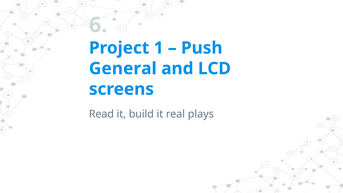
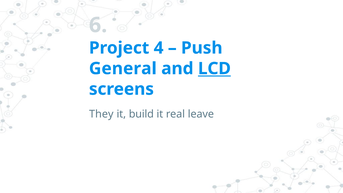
1: 1 -> 4 (159, 48)
LCD underline: none -> present (214, 69)
Read: Read -> They (101, 114)
plays: plays -> leave (201, 114)
